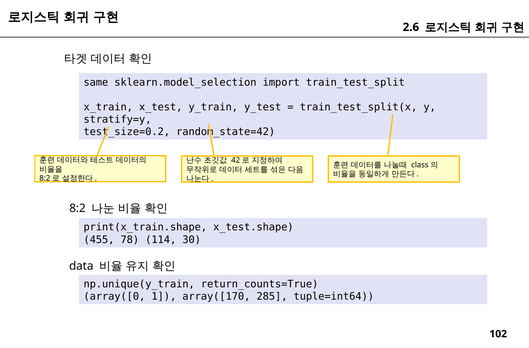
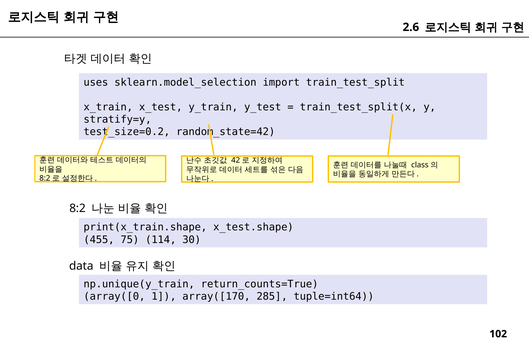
same: same -> uses (96, 82)
78: 78 -> 75 (130, 239)
